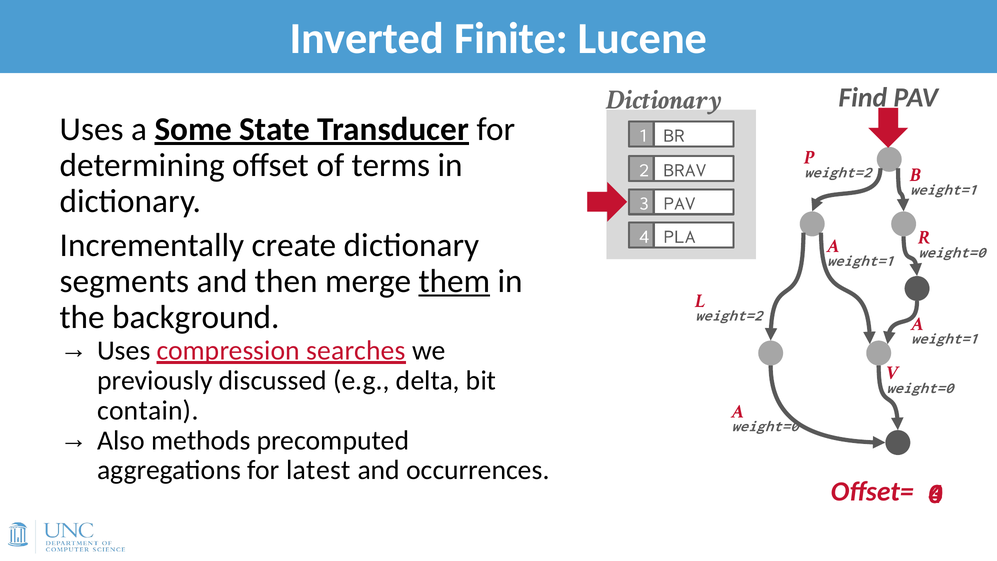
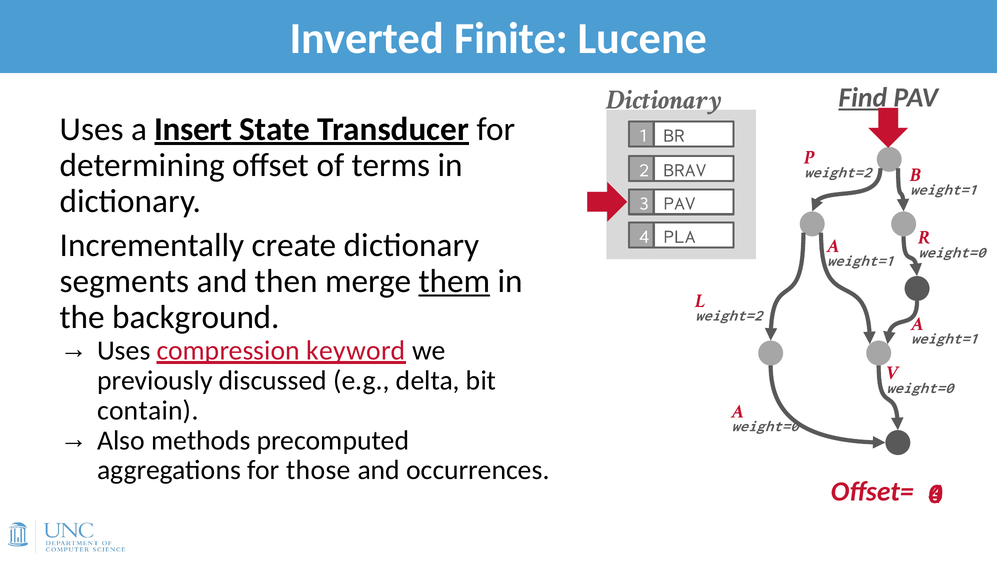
Find underline: none -> present (863, 98)
Some: Some -> Insert (193, 129)
searches: searches -> keyword (356, 350)
latest: latest -> those (318, 470)
